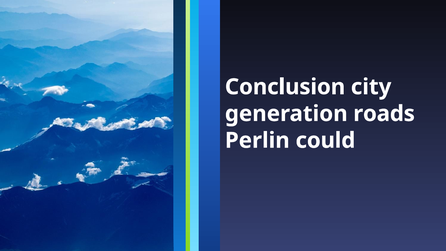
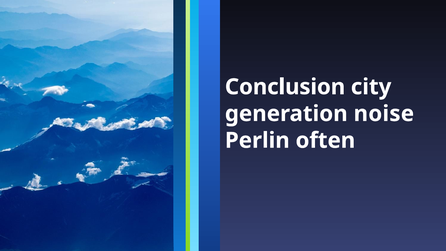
roads: roads -> noise (384, 114)
could: could -> often (325, 140)
